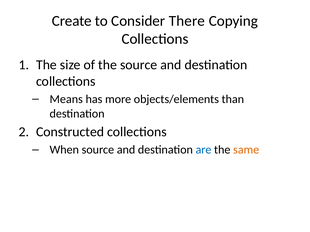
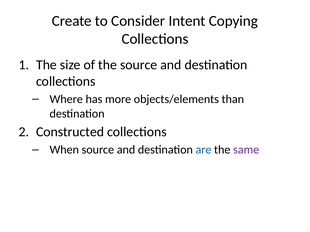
There: There -> Intent (187, 21)
Means: Means -> Where (66, 99)
same colour: orange -> purple (246, 150)
